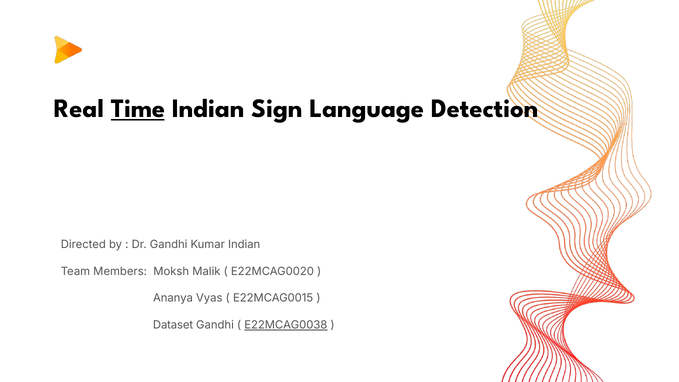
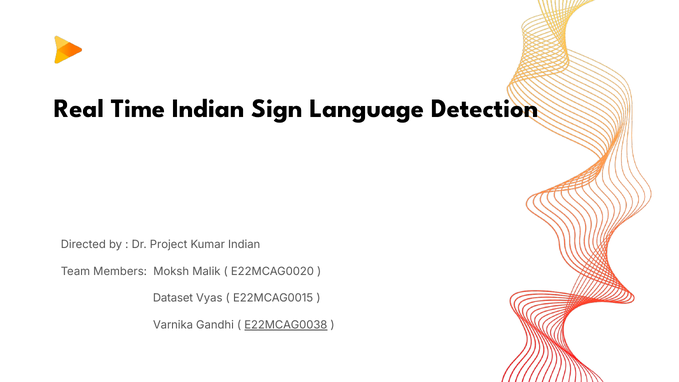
Time underline: present -> none (138, 108)
Dr Gandhi: Gandhi -> Project (169, 244)
Ananya: Ananya -> Dataset (173, 298)
Dataset: Dataset -> Varnika (173, 325)
